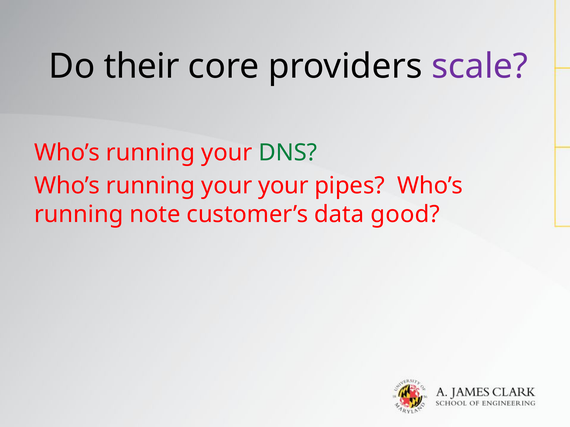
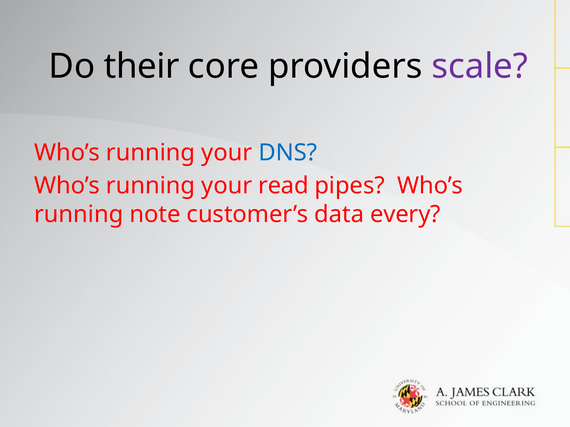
DNS colour: green -> blue (288, 153)
your your: your -> read (283, 186)
good: good -> every (405, 214)
